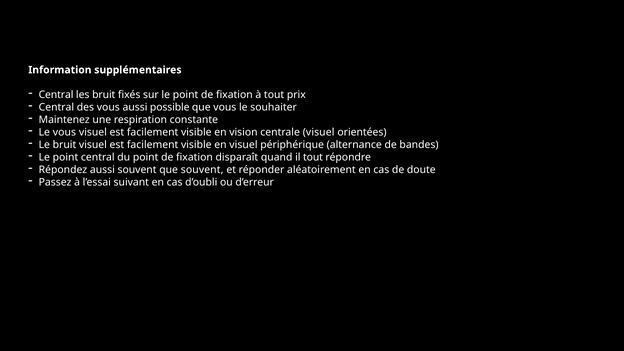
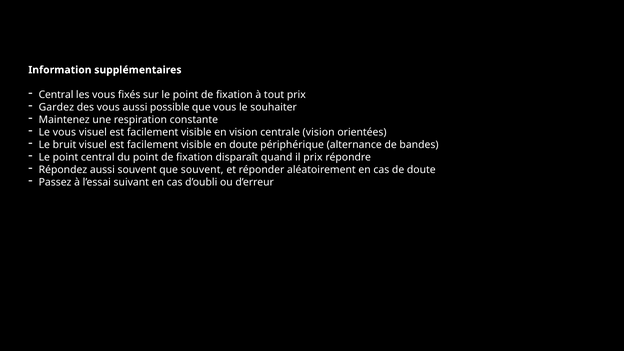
les bruit: bruit -> vous (104, 95)
Central: Central -> Gardez (56, 107)
centrale visuel: visuel -> vision (319, 132)
en visuel: visuel -> doute (244, 145)
il tout: tout -> prix (313, 157)
